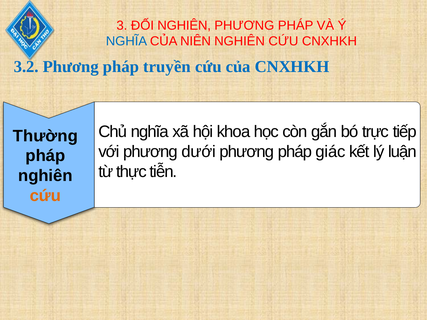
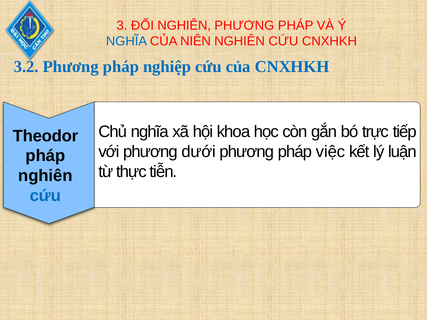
truyền: truyền -> nghiệp (167, 67)
Thường: Thường -> Theodor (46, 136)
giác: giác -> việc (330, 152)
cứu colour: orange -> blue (45, 196)
